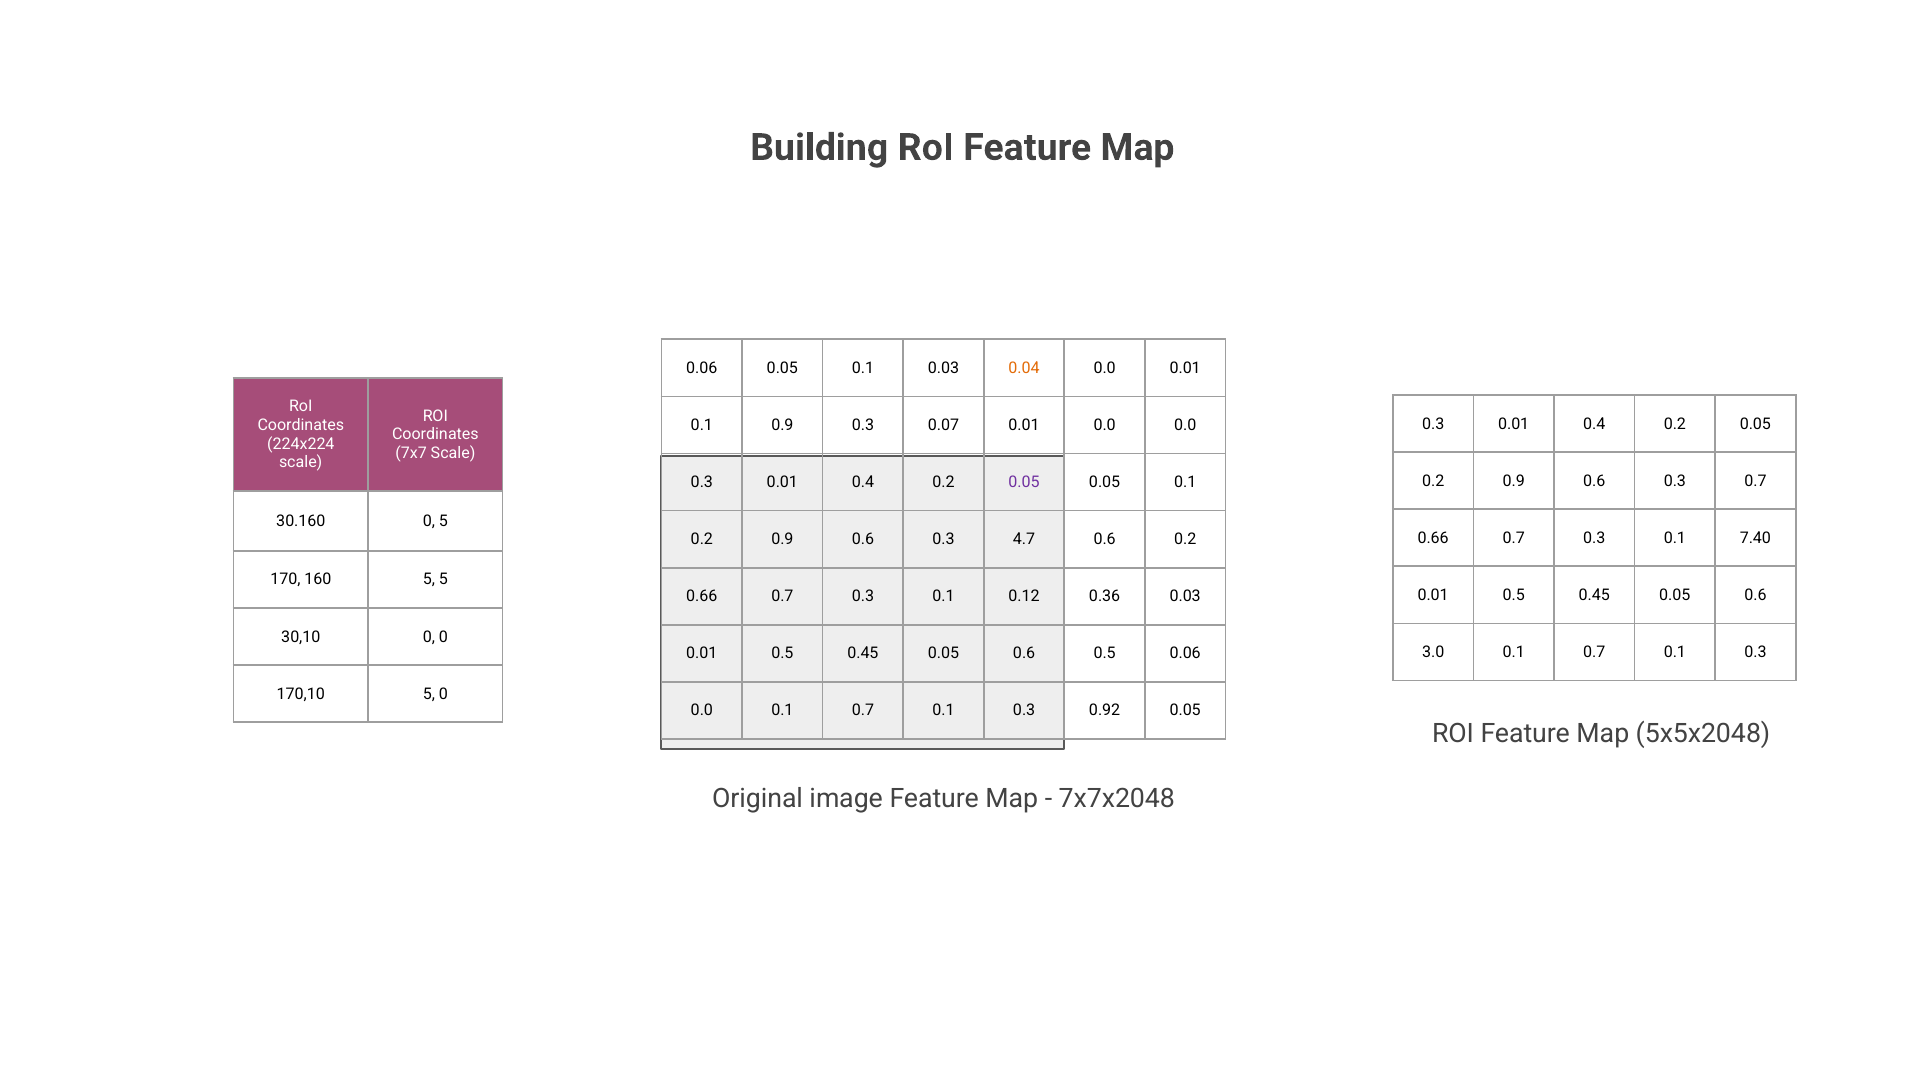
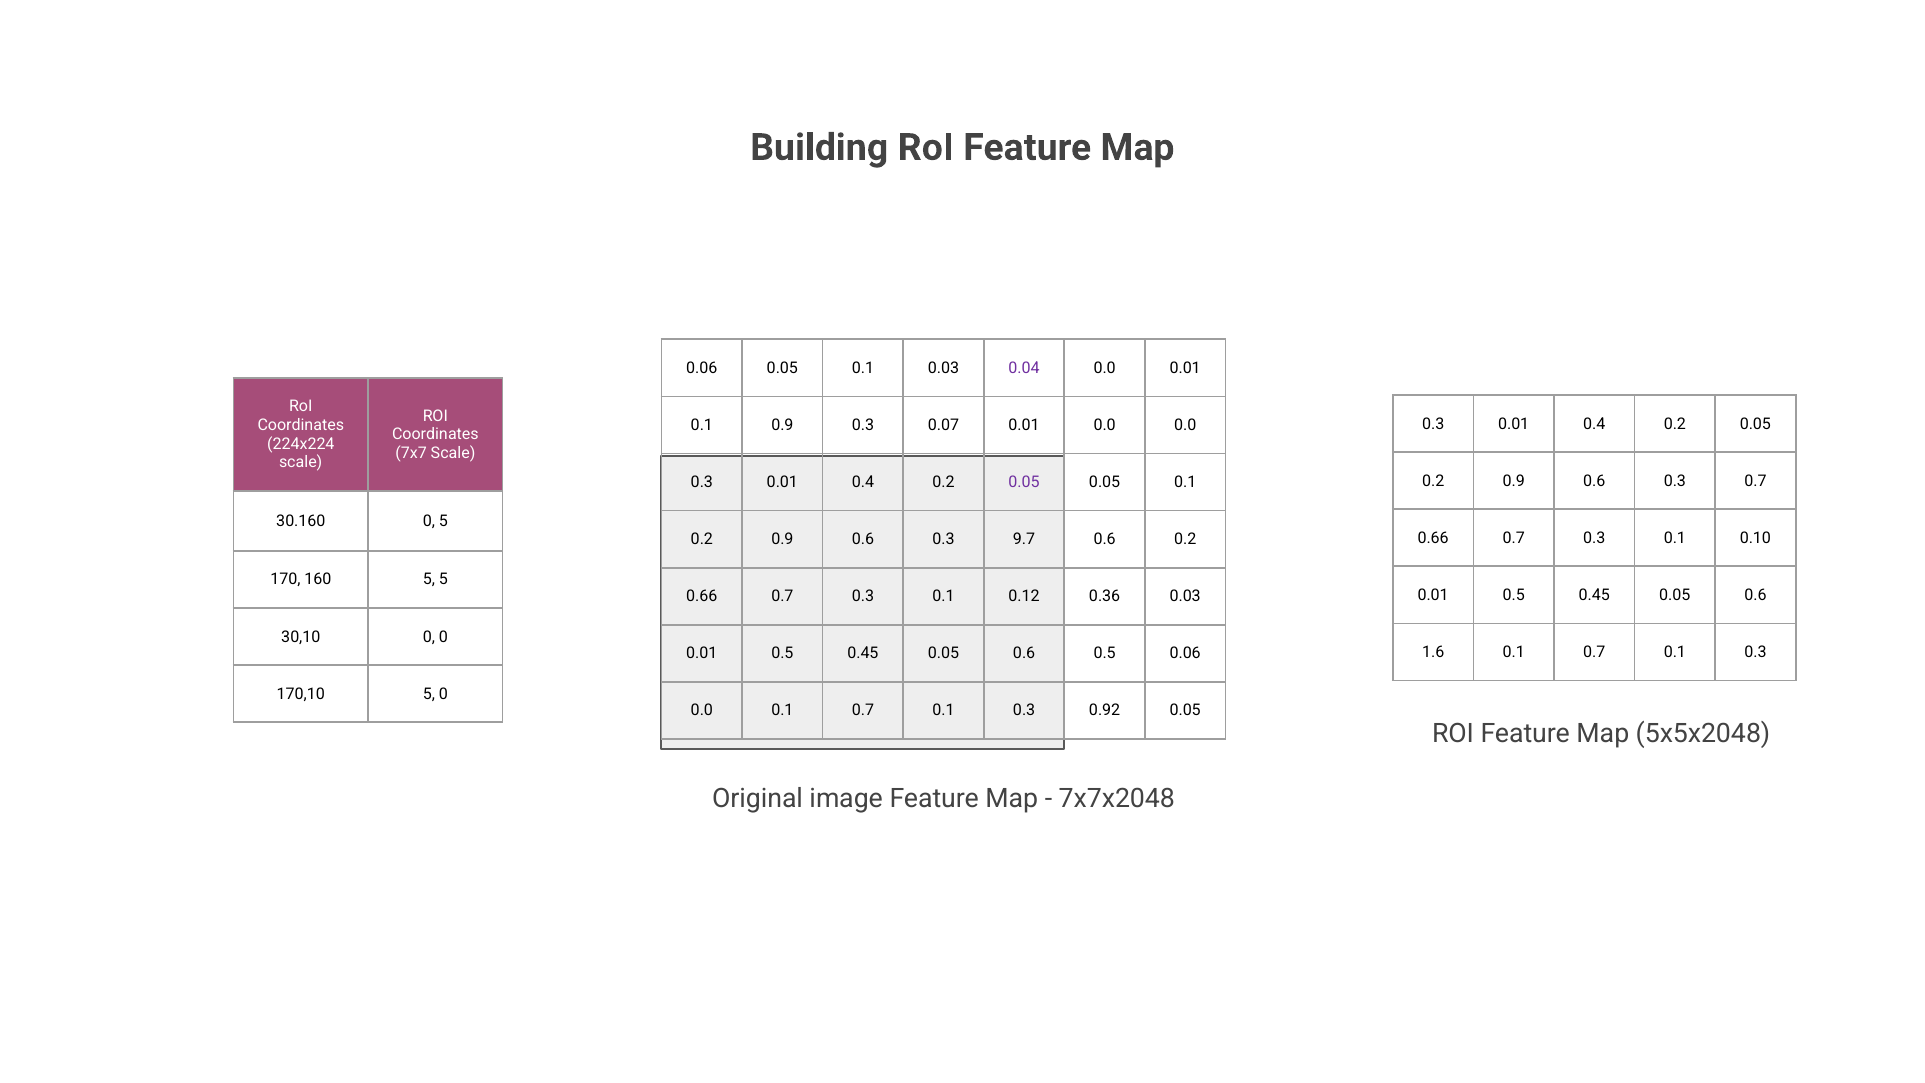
0.04 colour: orange -> purple (1024, 368)
7.40: 7.40 -> 0.10 (1755, 538)
4.7: 4.7 -> 9.7 (1024, 539)
3.0: 3.0 -> 1.6 (1433, 652)
